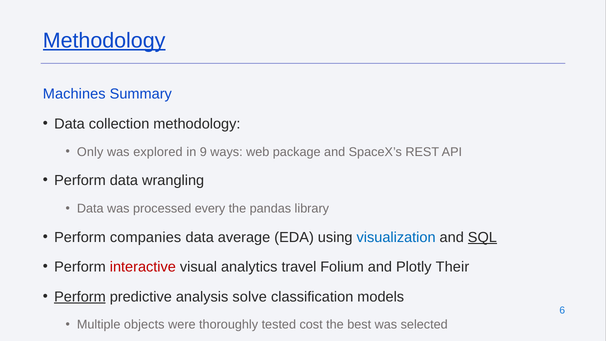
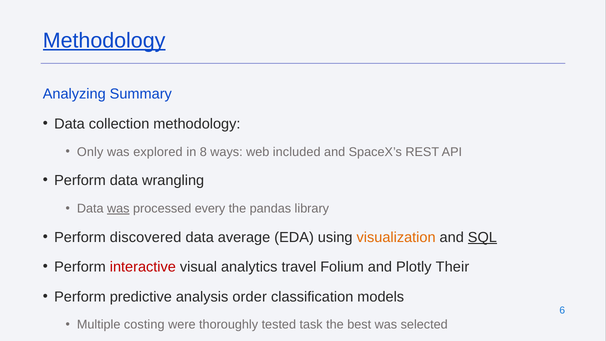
Machines: Machines -> Analyzing (74, 94)
9: 9 -> 8 (203, 152)
package: package -> included (297, 152)
was underline: none -> present (118, 209)
companies: companies -> discovered (146, 237)
visualization colour: blue -> orange (396, 237)
Perform underline: present -> none (80, 297)
solve: solve -> order (250, 297)
objects: objects -> costing (144, 325)
cost: cost -> task (311, 325)
